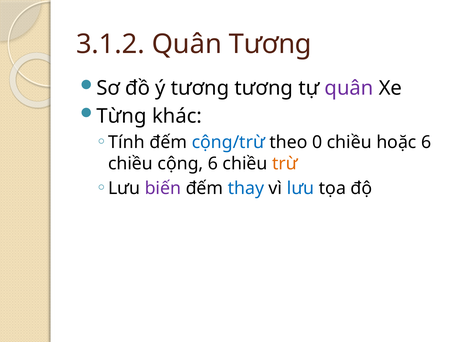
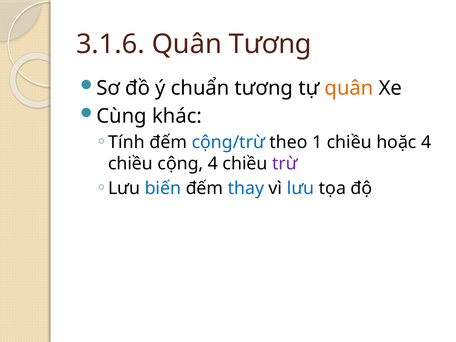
3.1.2: 3.1.2 -> 3.1.6 (110, 44)
ý tương: tương -> chuẩn (200, 88)
quân colour: purple -> orange (349, 88)
Từng: Từng -> Cùng (122, 116)
0: 0 -> 1 (317, 142)
hoặc 6: 6 -> 4 (426, 142)
cộng 6: 6 -> 4 (213, 164)
trừ colour: orange -> purple (285, 164)
biến colour: purple -> blue (163, 188)
